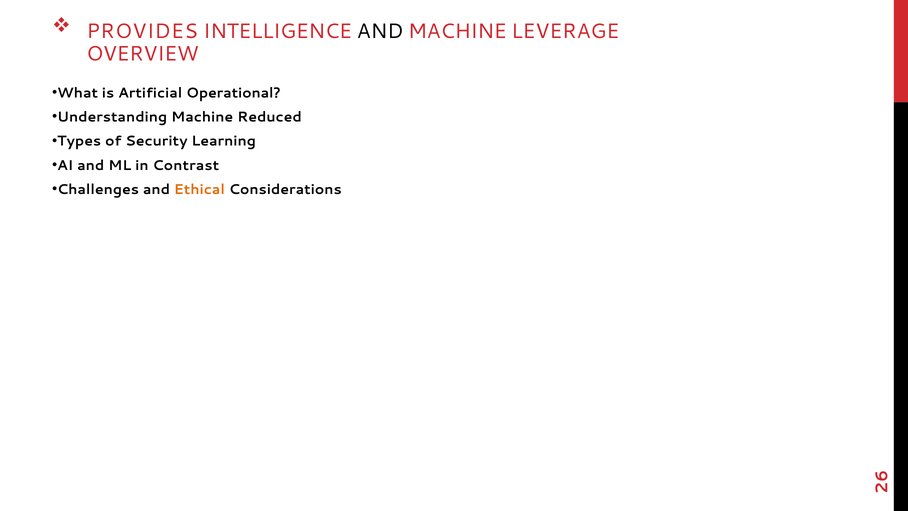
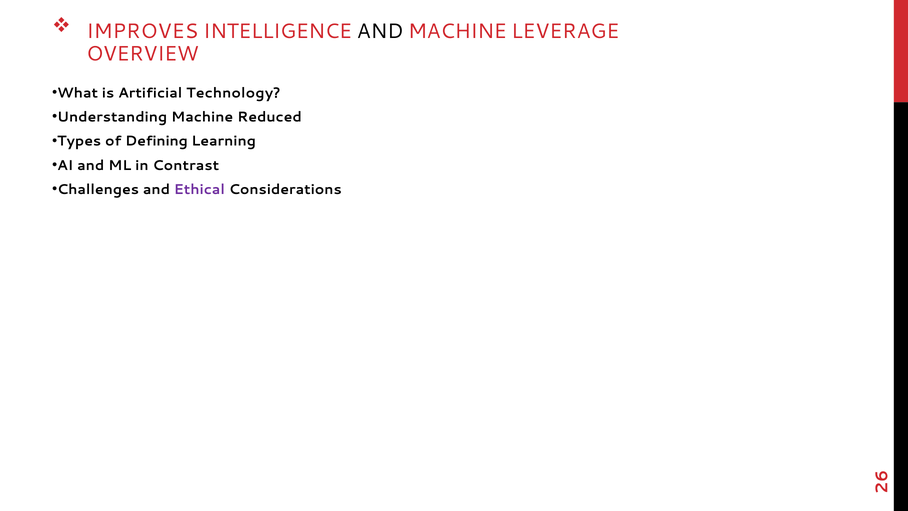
PROVIDES: PROVIDES -> IMPROVES (142, 31)
Operational: Operational -> Technology (233, 93)
Security: Security -> Defining (156, 141)
Ethical colour: orange -> purple (199, 189)
